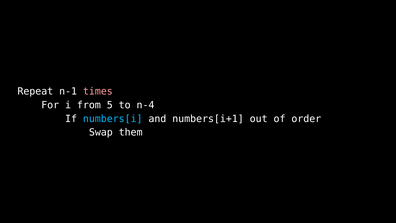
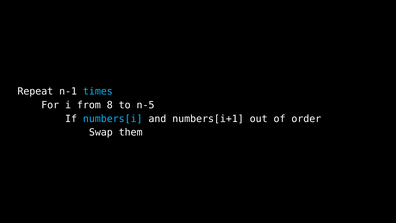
times colour: pink -> light blue (98, 91)
5: 5 -> 8 (110, 105)
n-4: n-4 -> n-5 (145, 105)
